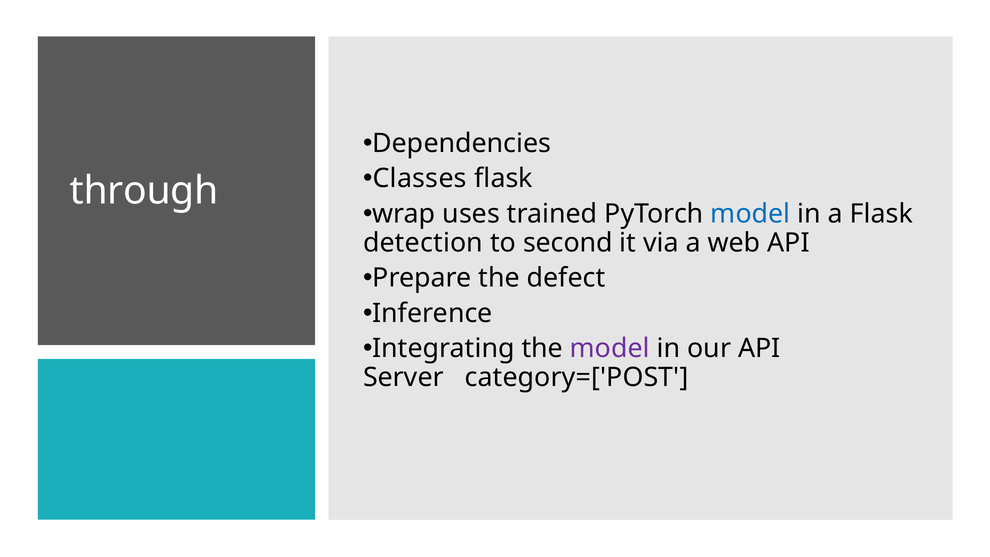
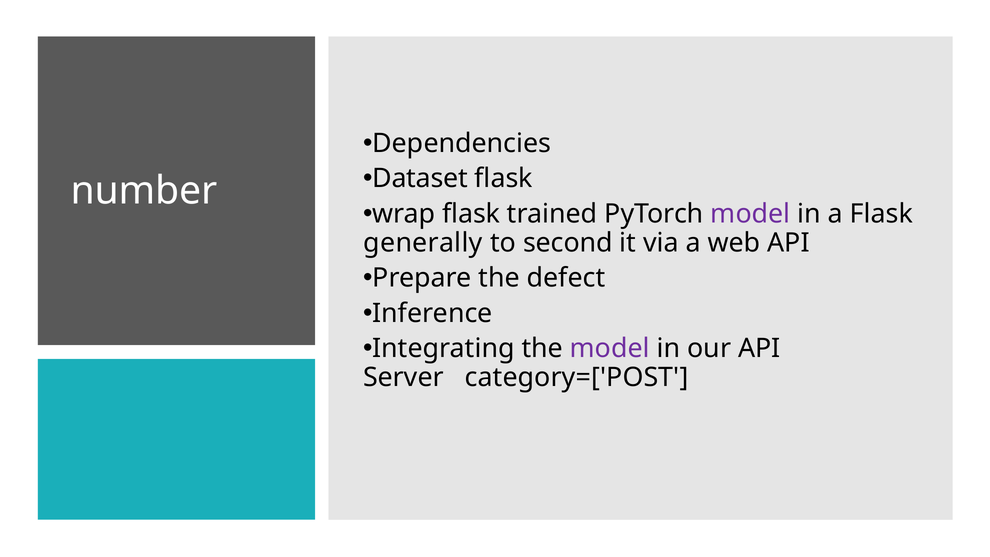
Classes: Classes -> Dataset (420, 178)
through: through -> number (144, 191)
wrap uses: uses -> flask (471, 214)
model colour: blue -> purple (750, 214)
detection: detection -> generally (423, 243)
